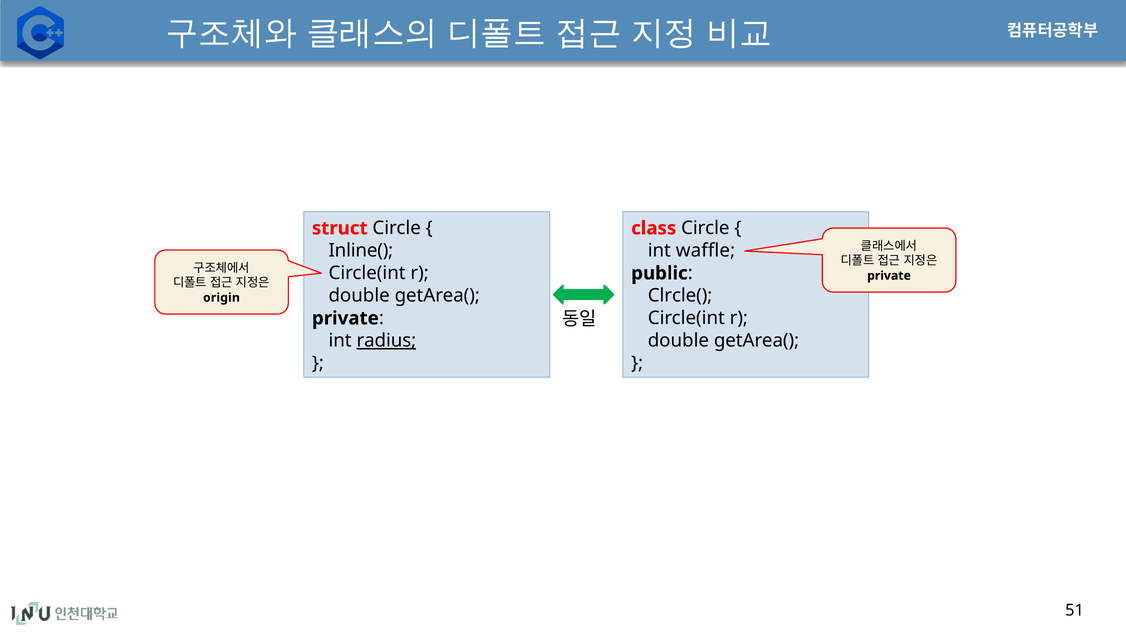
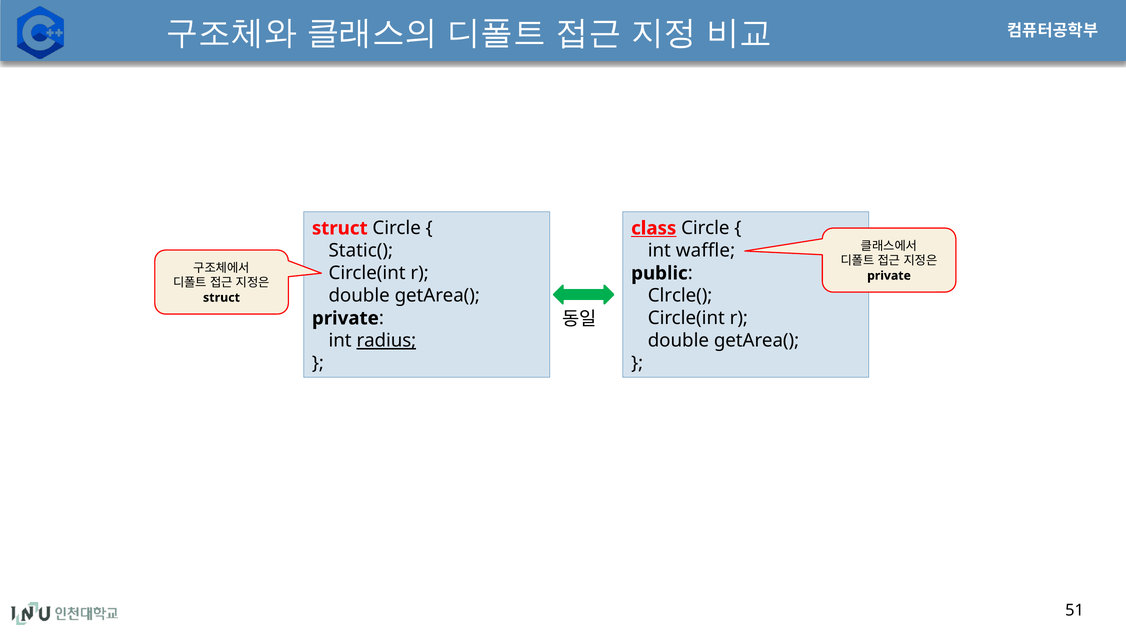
class underline: none -> present (654, 228)
Inline(: Inline( -> Static( (361, 251)
origin: origin -> struct (221, 298)
